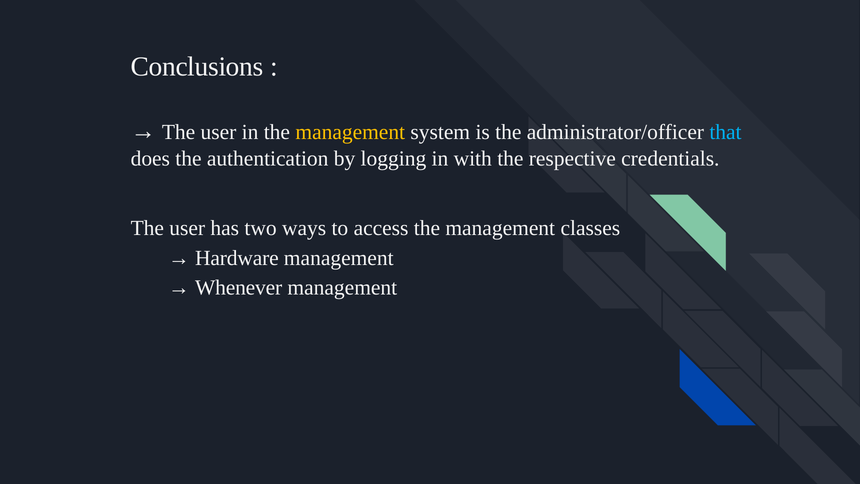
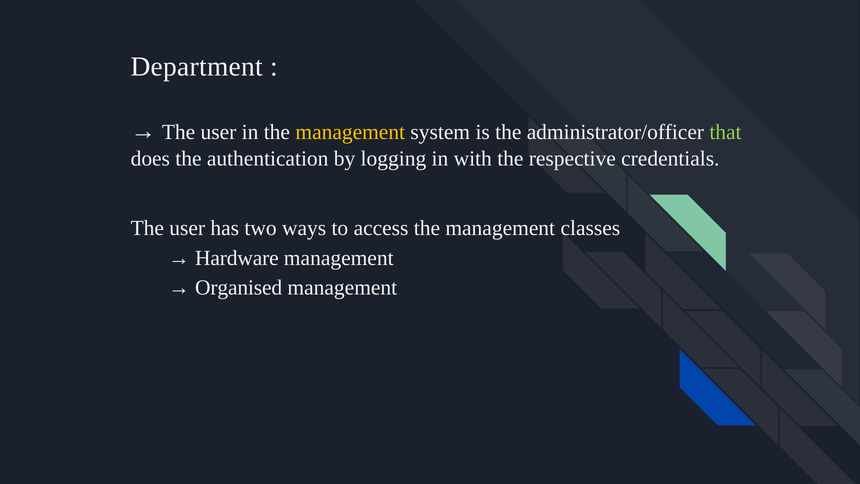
Conclusions: Conclusions -> Department (197, 67)
that colour: light blue -> light green (725, 132)
Whenever: Whenever -> Organised (239, 288)
